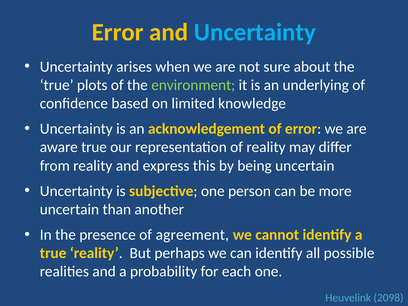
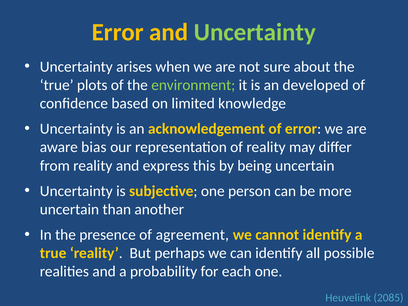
Uncertainty colour: light blue -> light green (255, 32)
underlying: underlying -> developed (316, 85)
aware true: true -> bias (94, 147)
2098: 2098 -> 2085 (389, 298)
